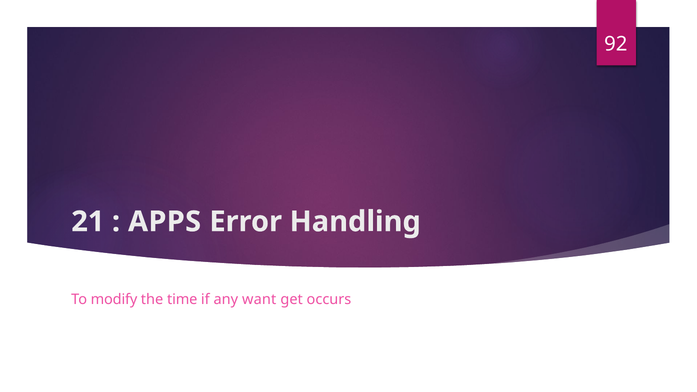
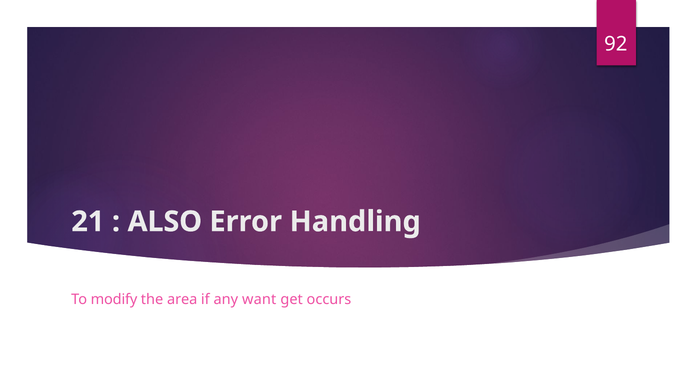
APPS: APPS -> ALSO (165, 222)
time: time -> area (182, 300)
